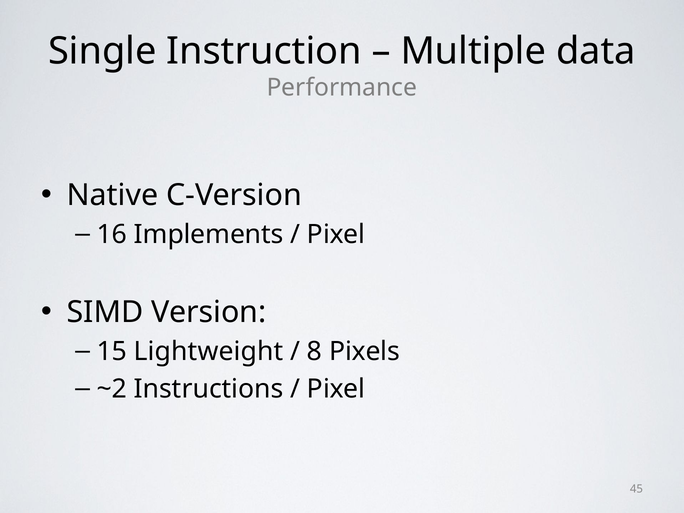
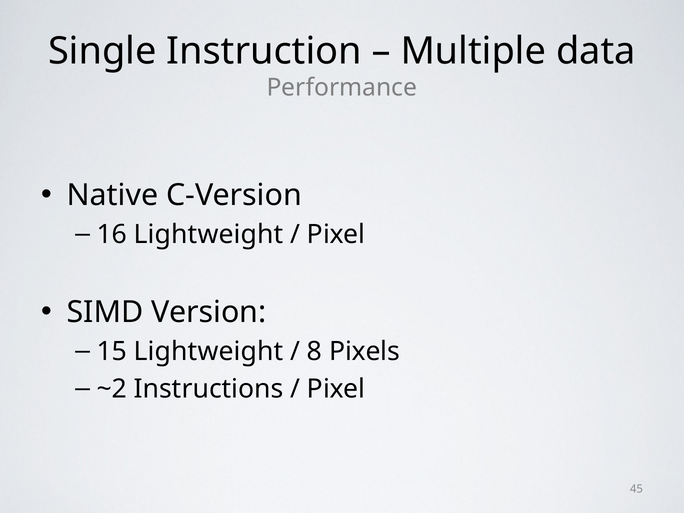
16 Implements: Implements -> Lightweight (209, 235)
